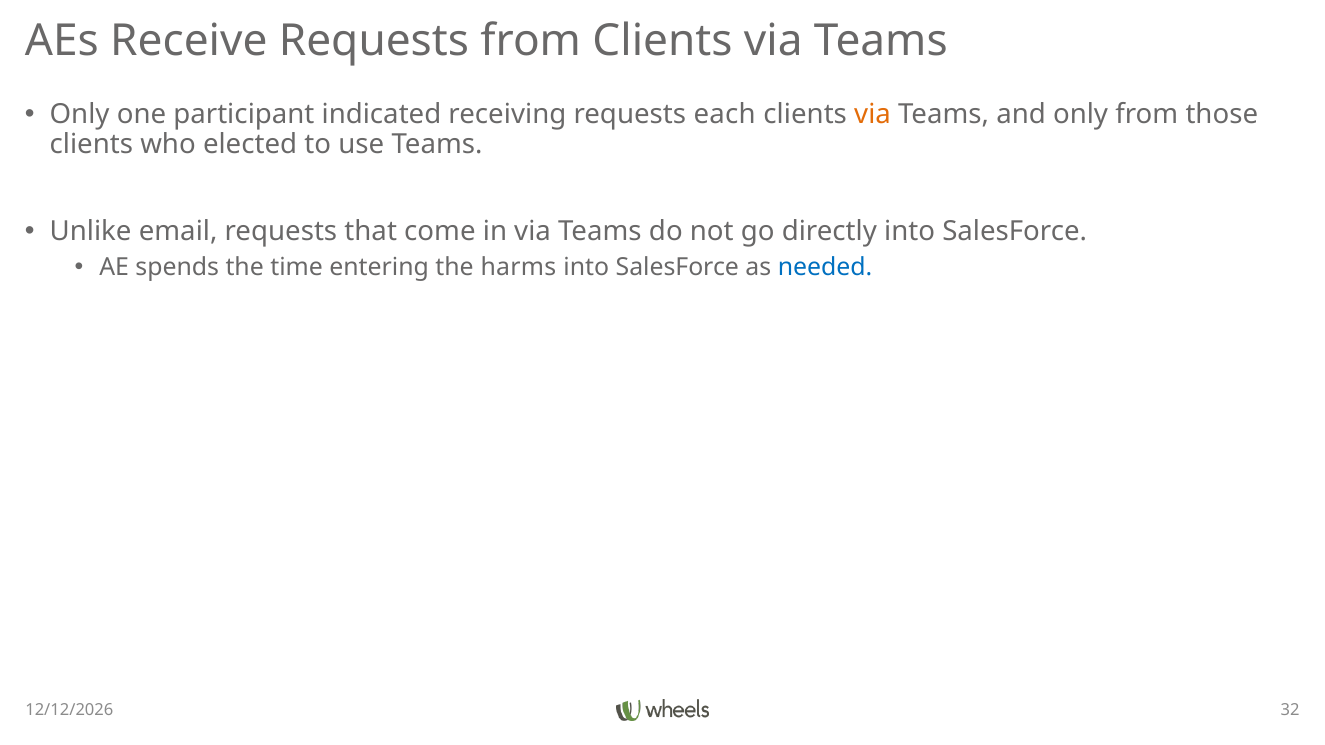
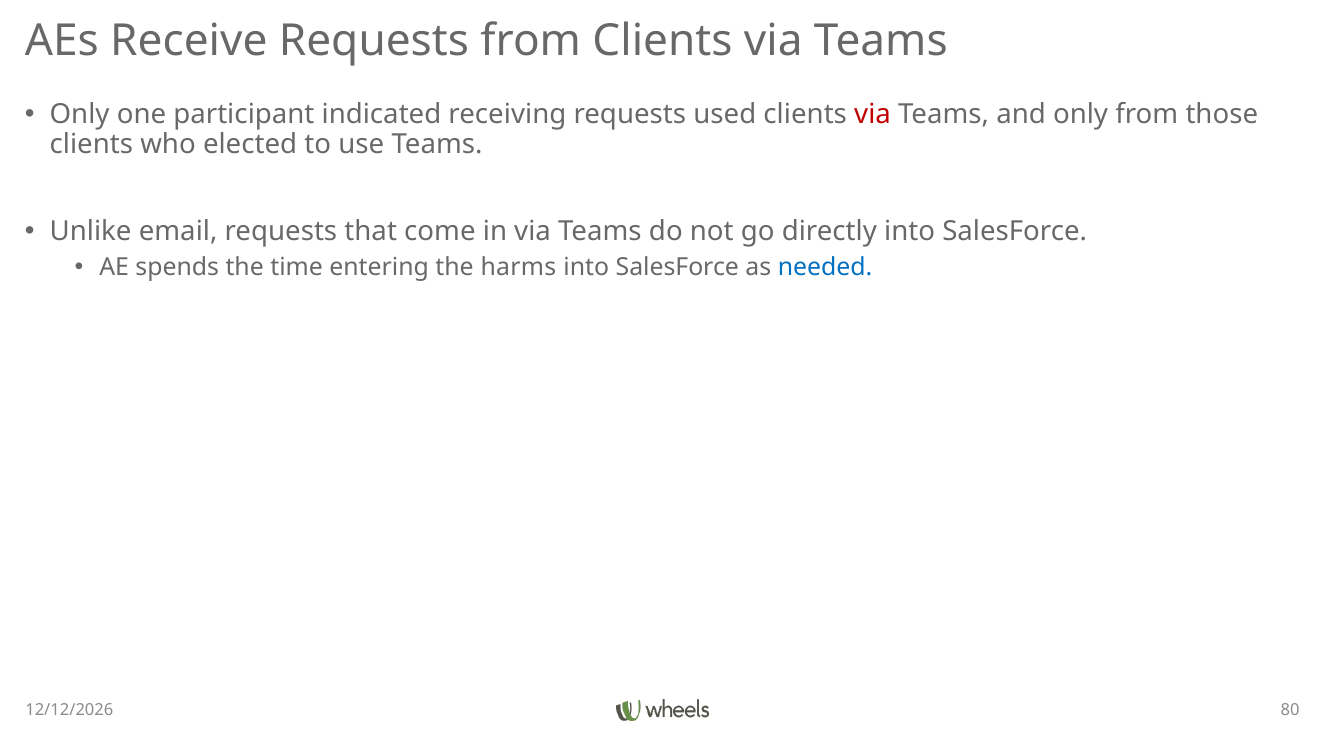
each: each -> used (725, 115)
via colour: orange -> red (873, 115)
32: 32 -> 80 (1290, 710)
